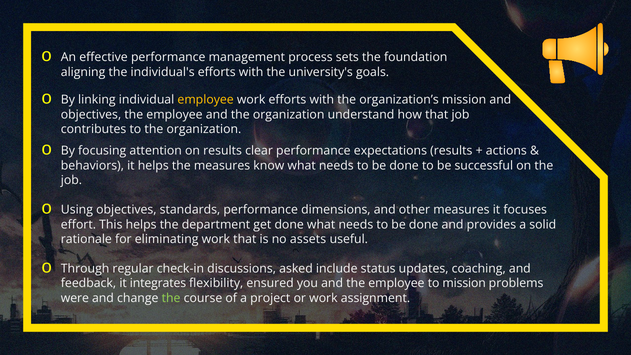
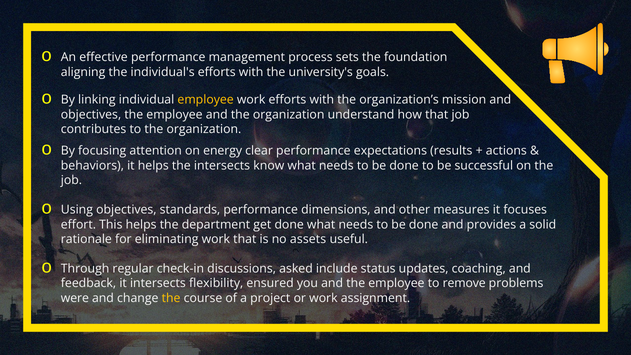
on results: results -> energy (223, 151)
the measures: measures -> intersects (222, 166)
it integrates: integrates -> intersects (158, 283)
to mission: mission -> remove (464, 283)
the colour: light green -> yellow (171, 298)
